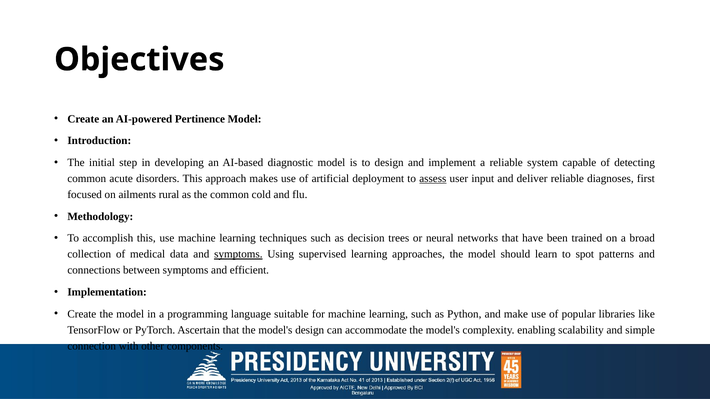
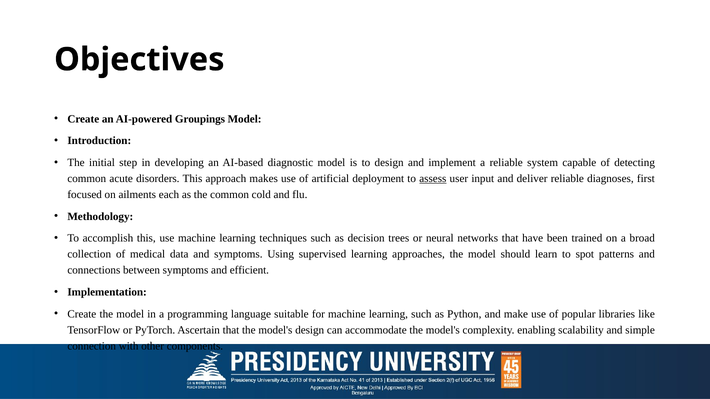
Pertinence: Pertinence -> Groupings (200, 119)
rural: rural -> each (169, 195)
symptoms underline: present -> none (238, 255)
